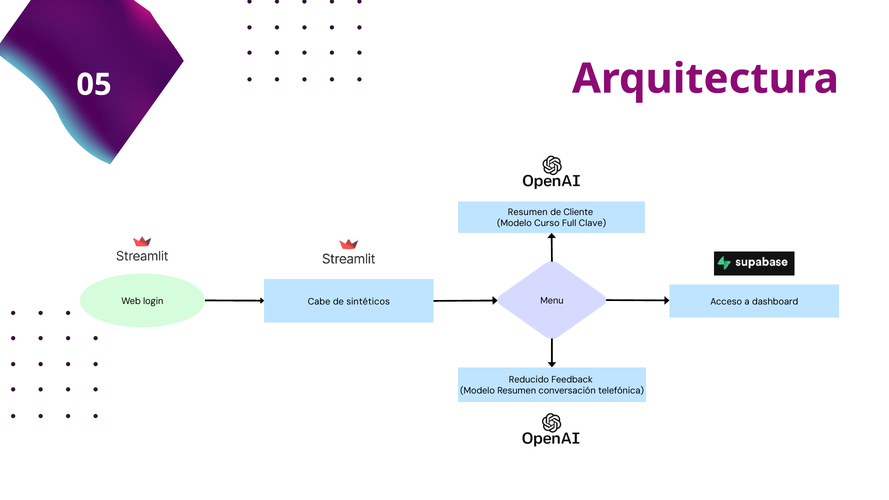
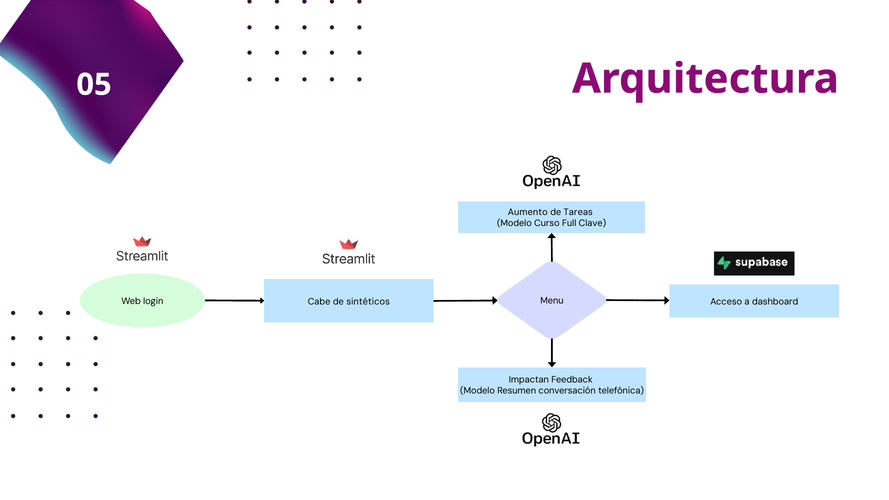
Resumen: Resumen -> Aumento (528, 212)
Cliente: Cliente -> Tareas (578, 212)
Reducido: Reducido -> Impactan (529, 380)
